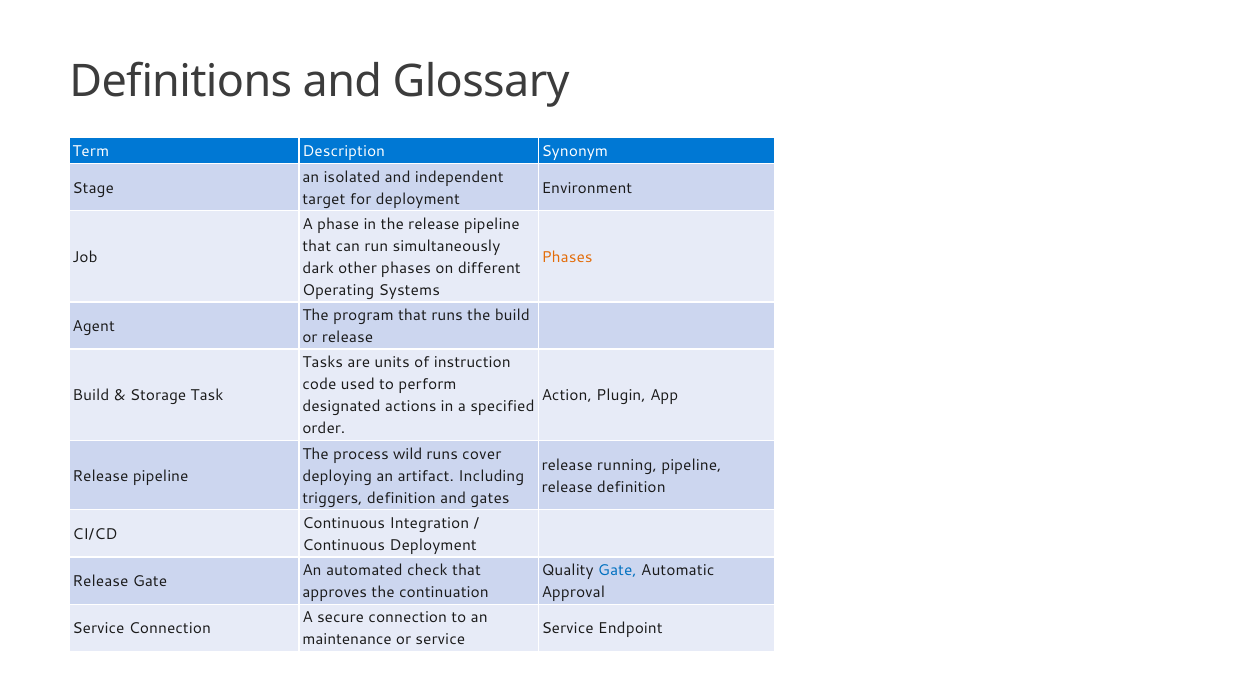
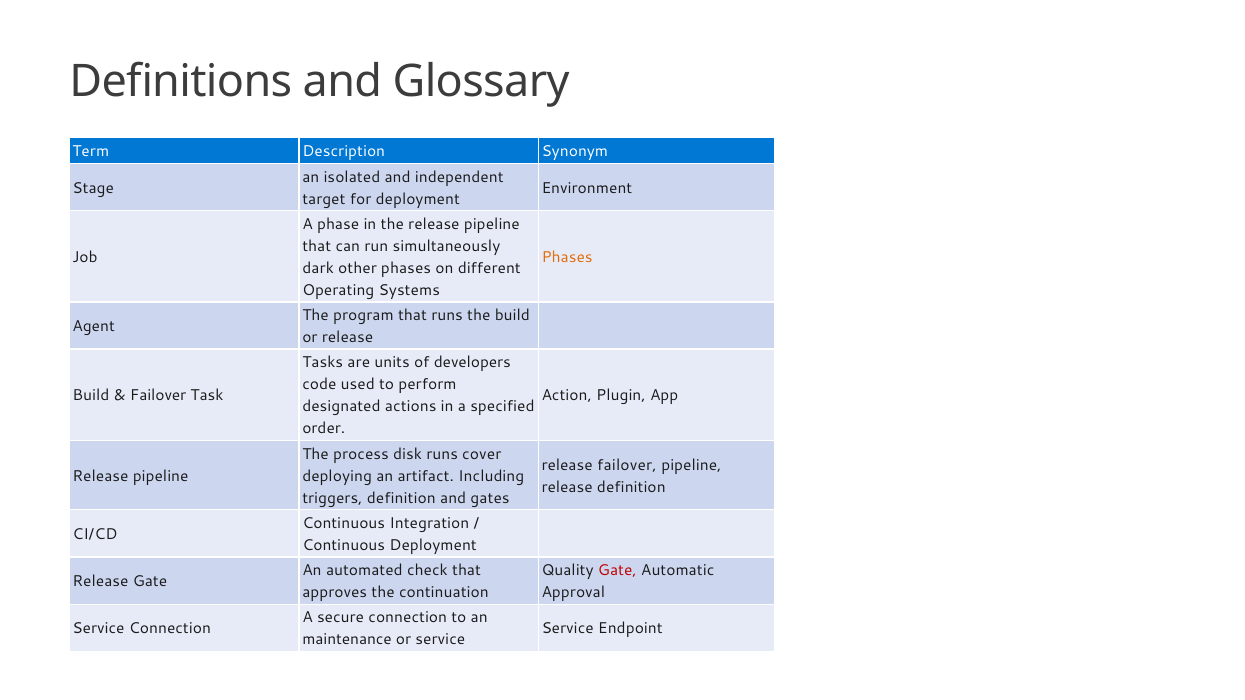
instruction: instruction -> developers (472, 363)
Storage: Storage -> Failover (158, 396)
wild: wild -> disk (408, 454)
release running: running -> failover (627, 465)
Gate colour: blue -> red (617, 571)
